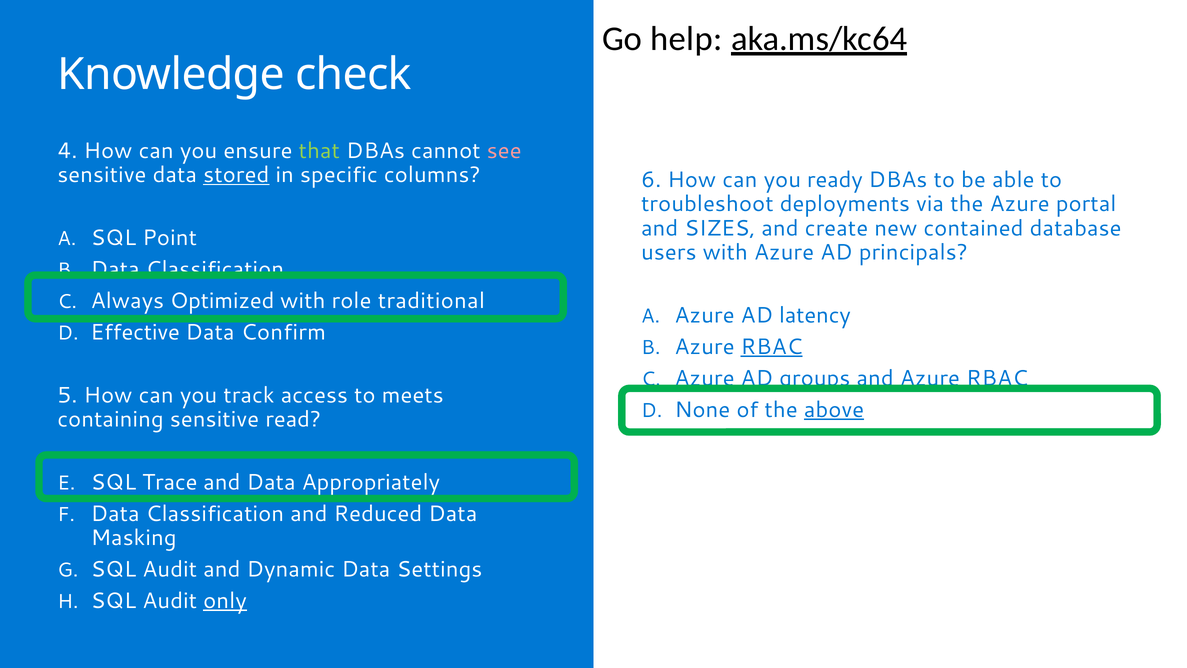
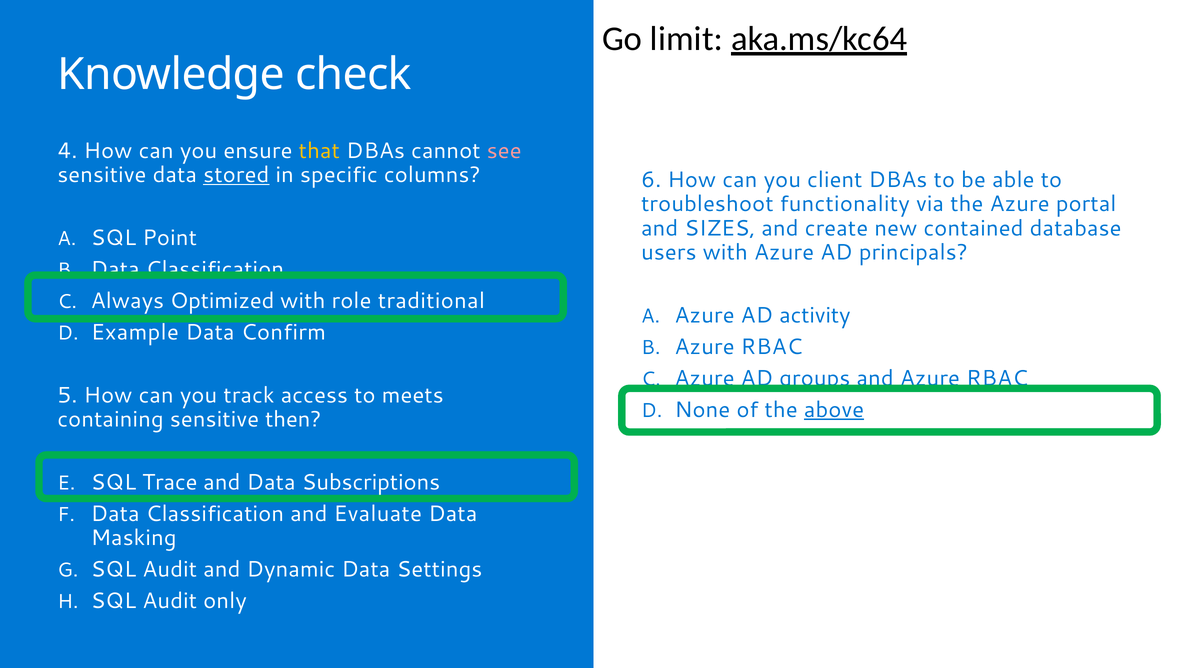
help: help -> limit (686, 39)
that colour: light green -> yellow (319, 151)
ready: ready -> client (835, 180)
deployments: deployments -> functionality (845, 204)
latency: latency -> activity (815, 315)
Effective: Effective -> Example (135, 332)
RBAC underline: present -> none (772, 347)
read: read -> then (293, 419)
Appropriately: Appropriately -> Subscriptions (371, 482)
Reduced: Reduced -> Evaluate (378, 513)
only underline: present -> none (225, 600)
